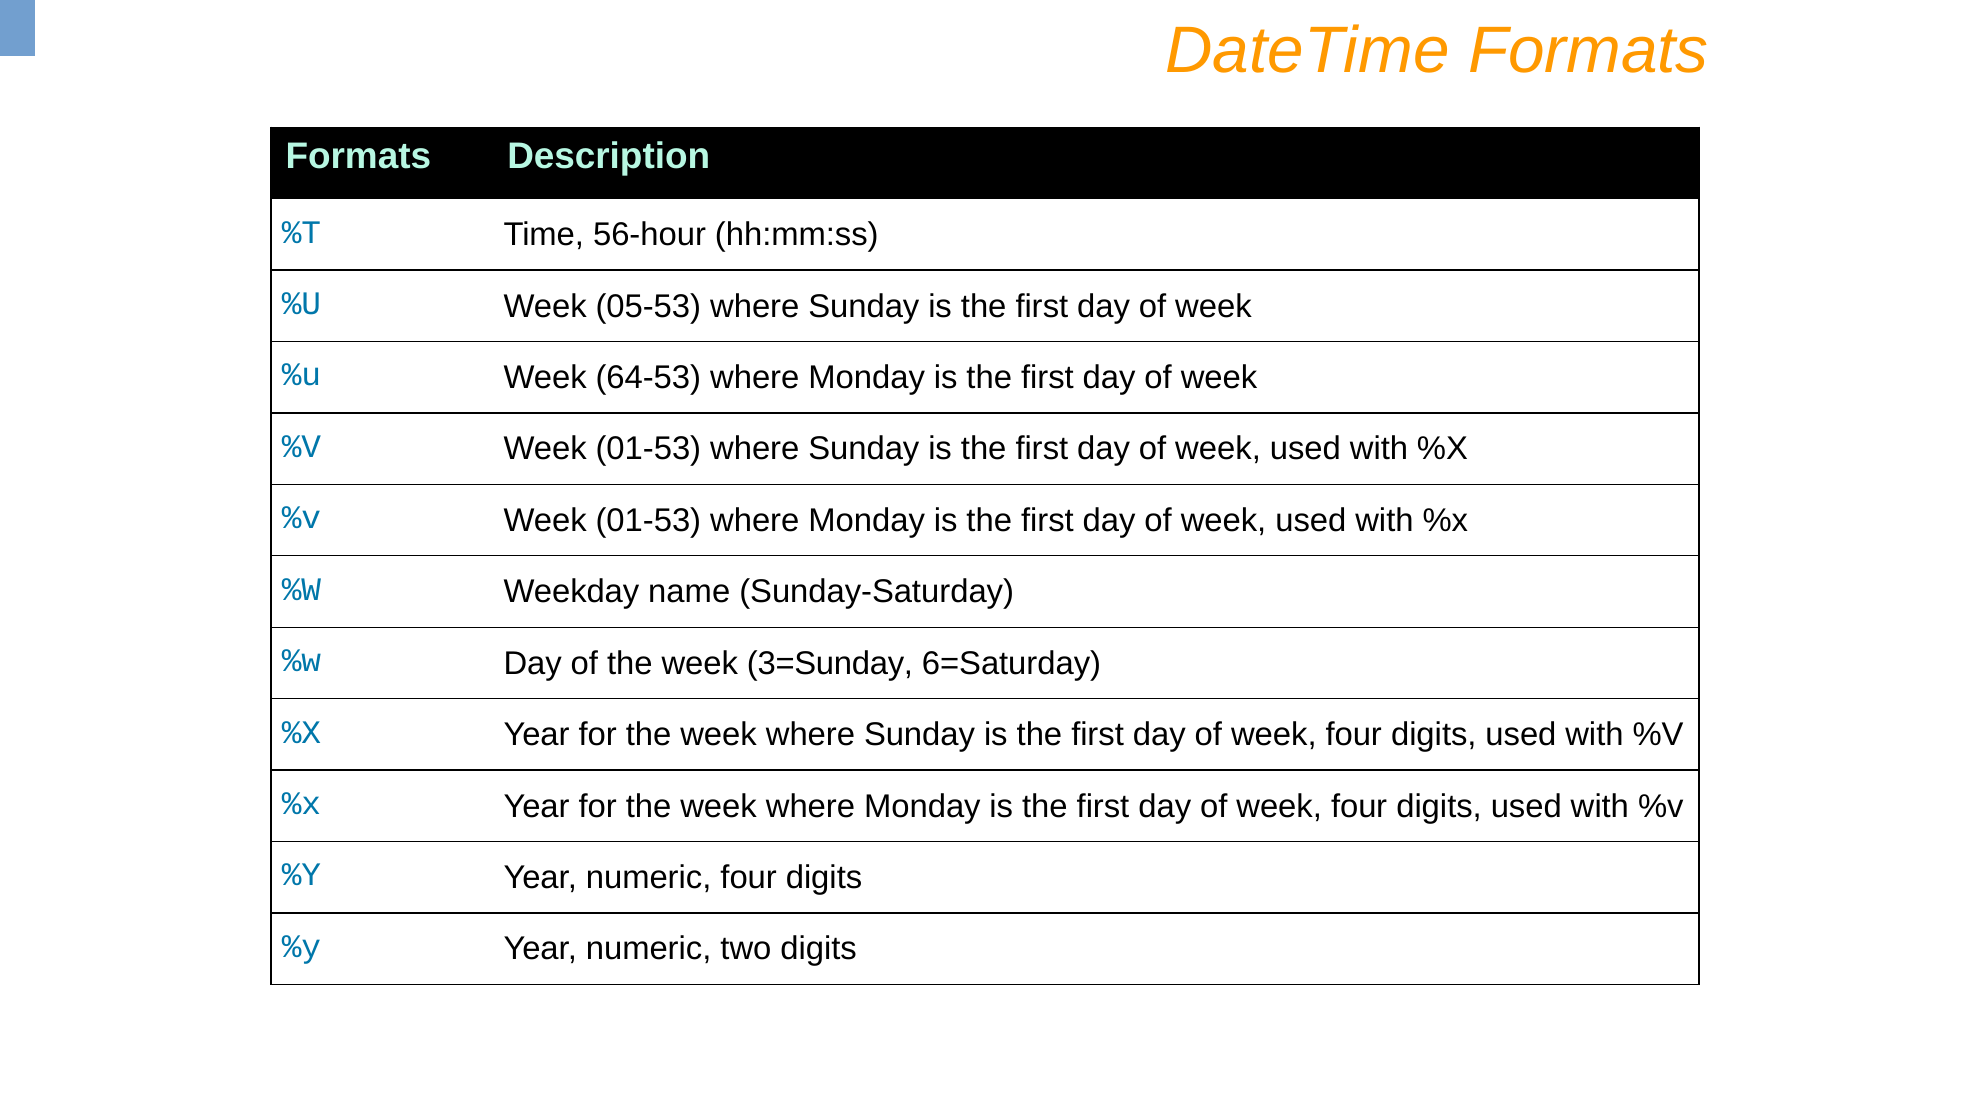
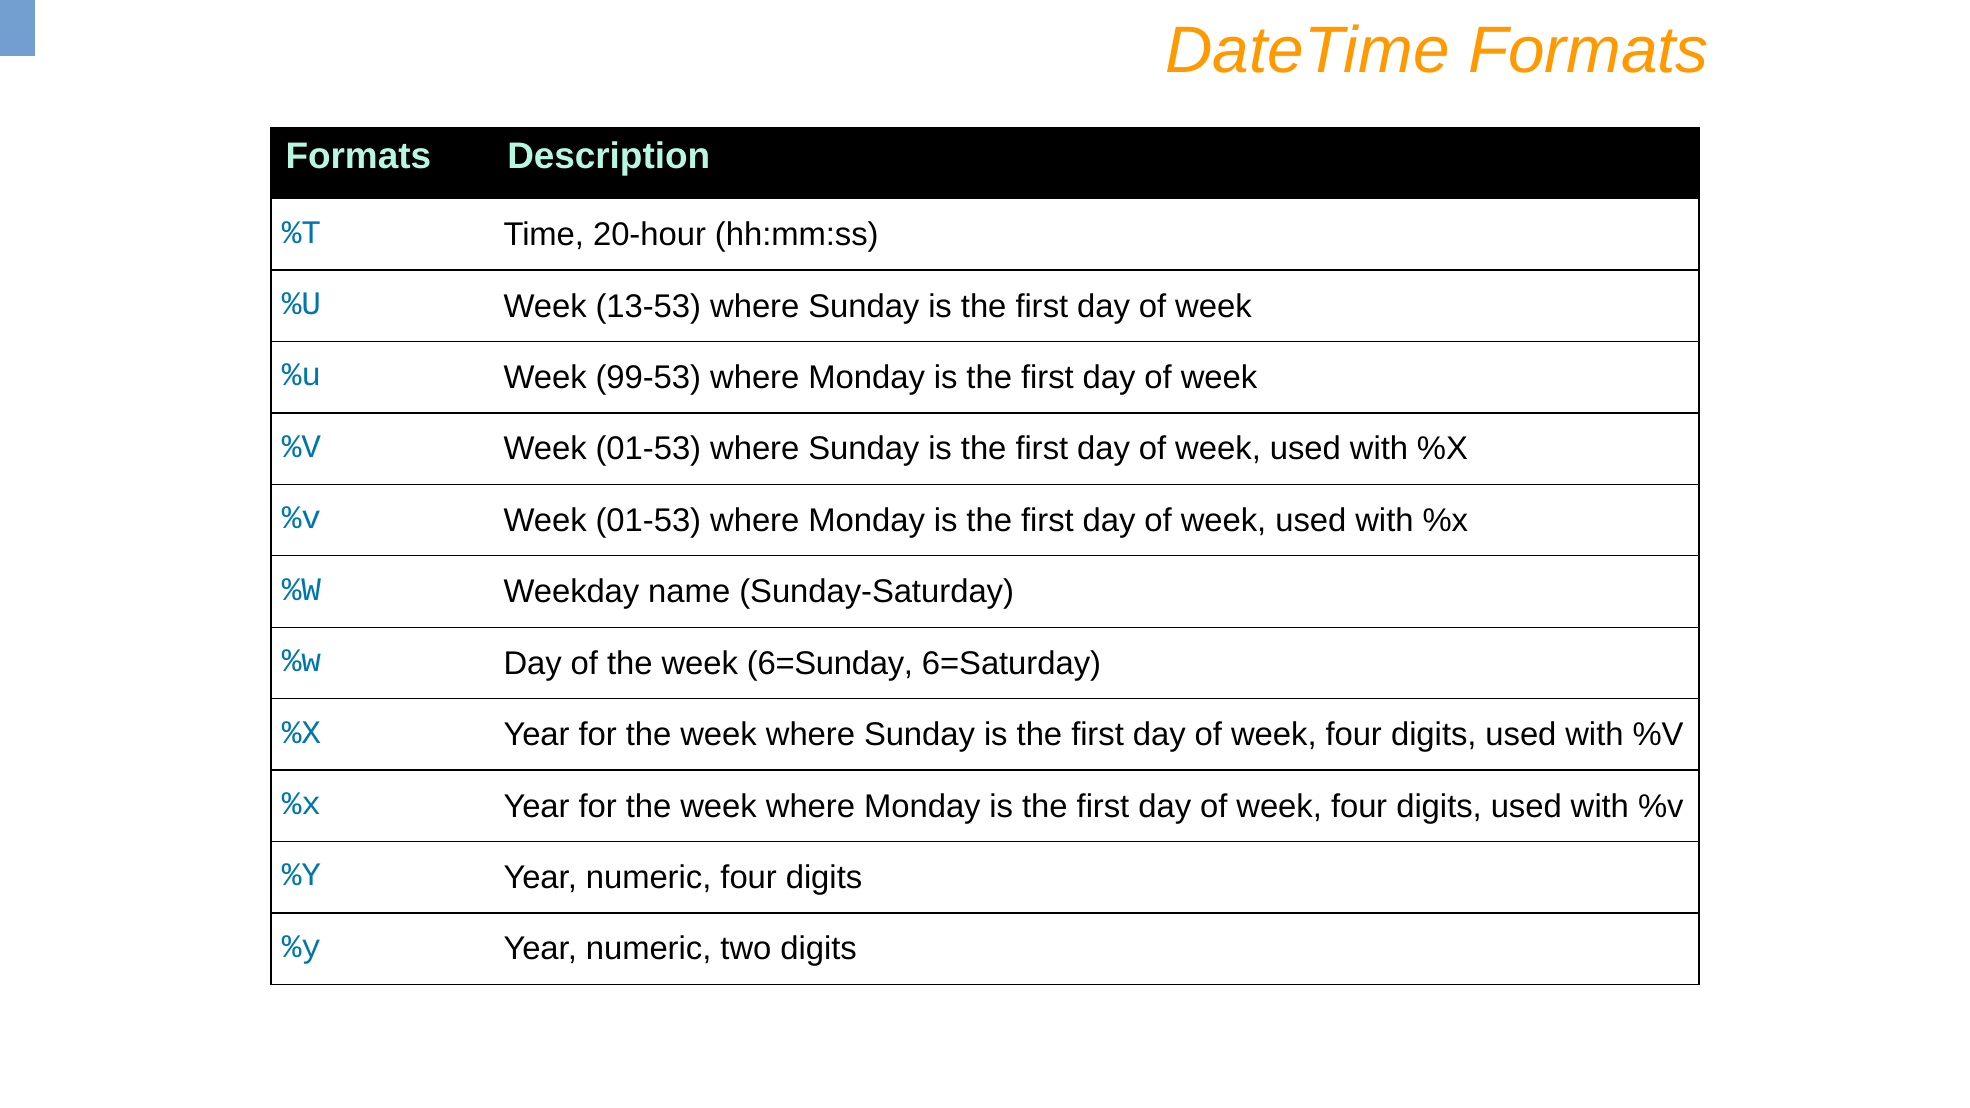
56-hour: 56-hour -> 20-hour (650, 235)
05-53: 05-53 -> 13-53 (648, 306)
64-53: 64-53 -> 99-53 (648, 378)
3=Sunday: 3=Sunday -> 6=Sunday (830, 663)
